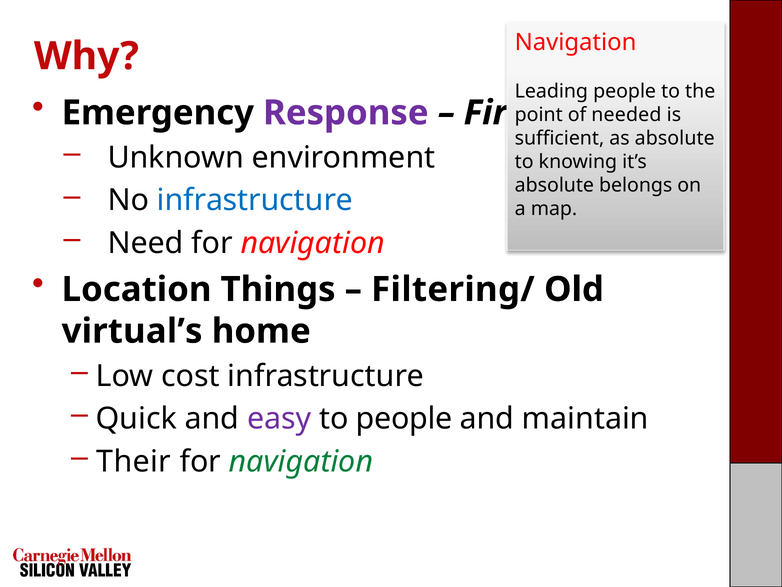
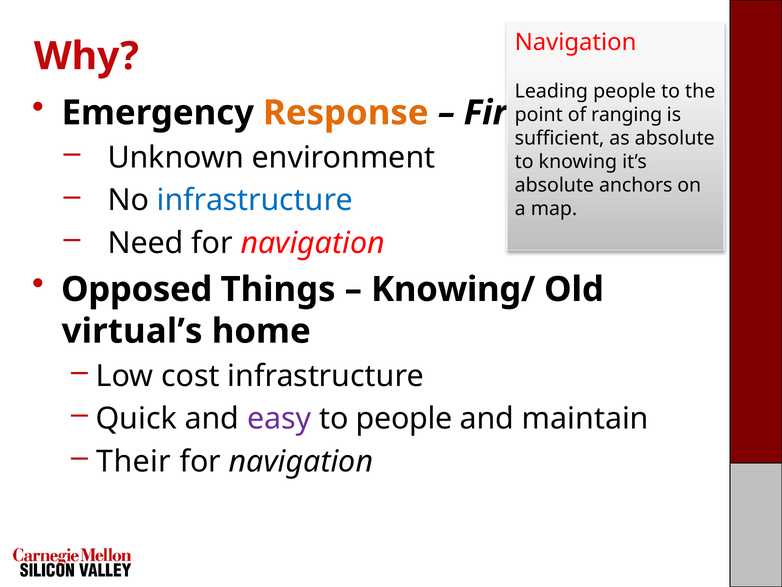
Response colour: purple -> orange (346, 113)
needed: needed -> ranging (627, 115)
belongs: belongs -> anchors (636, 185)
Location: Location -> Opposed (137, 289)
Filtering/: Filtering/ -> Knowing/ (453, 289)
navigation colour: green -> black (301, 461)
